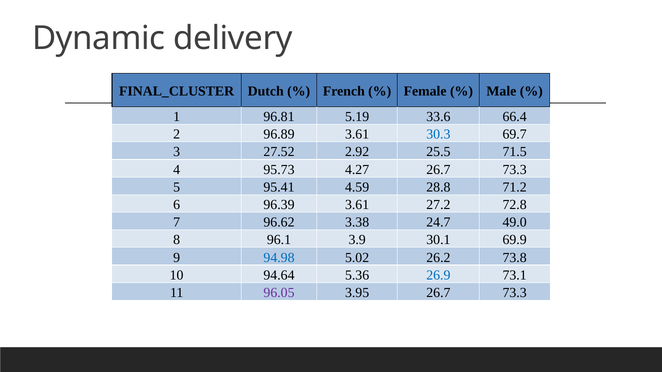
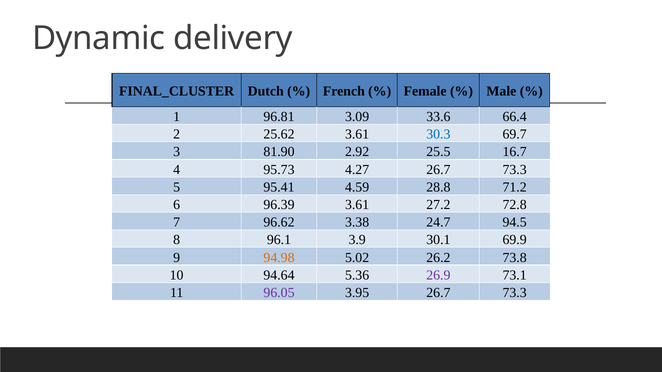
5.19: 5.19 -> 3.09 (357, 117)
96.89: 96.89 -> 25.62 (279, 134)
27.52: 27.52 -> 81.90 (279, 152)
71.5: 71.5 -> 16.7 (515, 152)
49.0: 49.0 -> 94.5 (515, 223)
94.98 colour: blue -> orange (279, 258)
26.9 colour: blue -> purple (438, 275)
